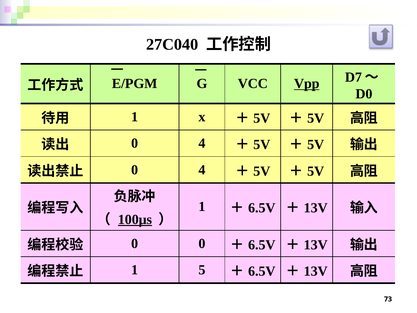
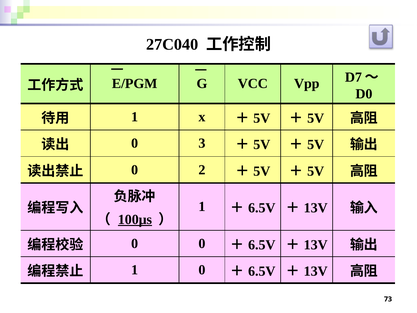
Vpp underline: present -> none (307, 84)
4: 4 -> 3 (202, 143)
4: 4 -> 2 (202, 170)
1 5: 5 -> 0 (202, 270)
